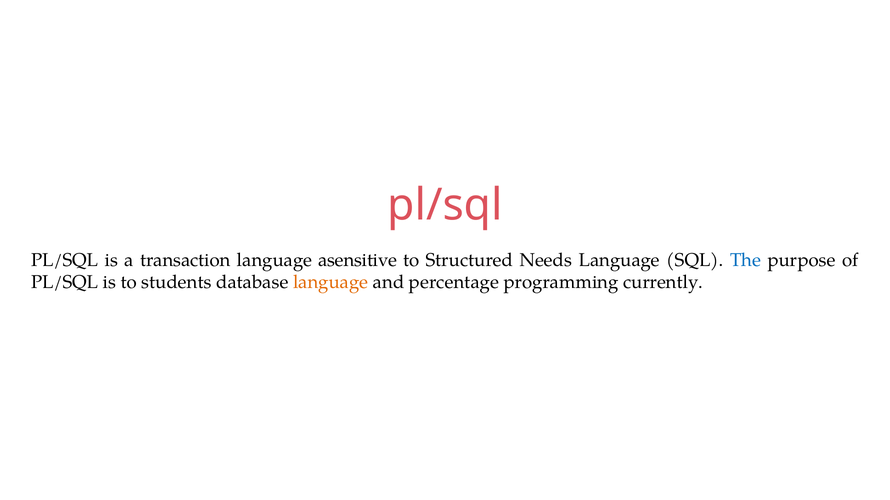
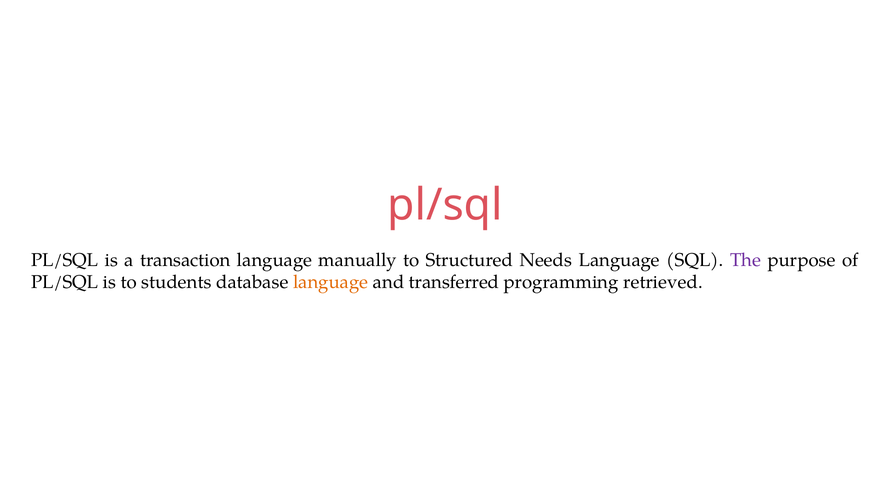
asensitive: asensitive -> manually (358, 260)
The colour: blue -> purple (746, 260)
percentage: percentage -> transferred (454, 283)
currently: currently -> retrieved (663, 283)
